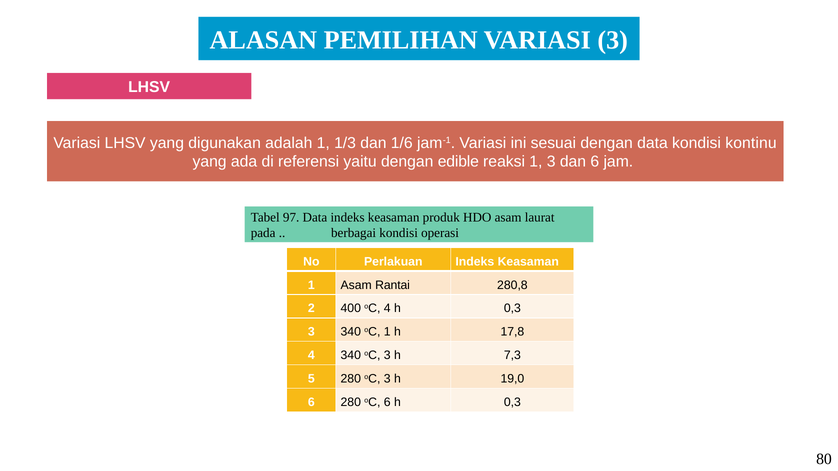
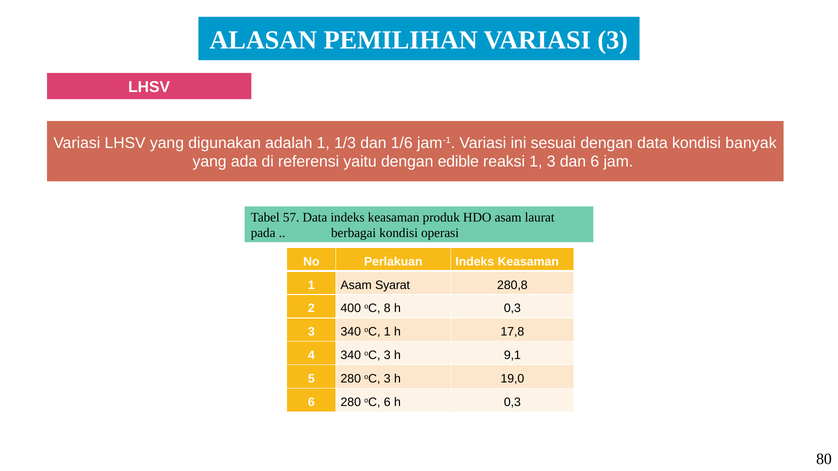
kontinu: kontinu -> banyak (751, 143)
97: 97 -> 57 (291, 218)
Rantai: Rantai -> Syarat (393, 285)
oC 4: 4 -> 8 (387, 309)
7,3: 7,3 -> 9,1 (512, 356)
